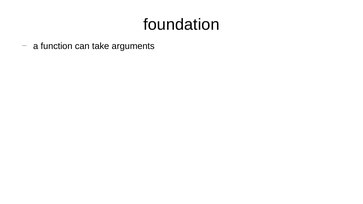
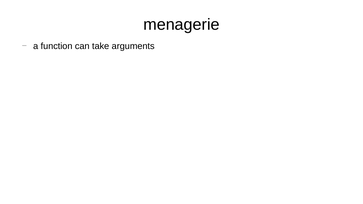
foundation: foundation -> menagerie (181, 24)
